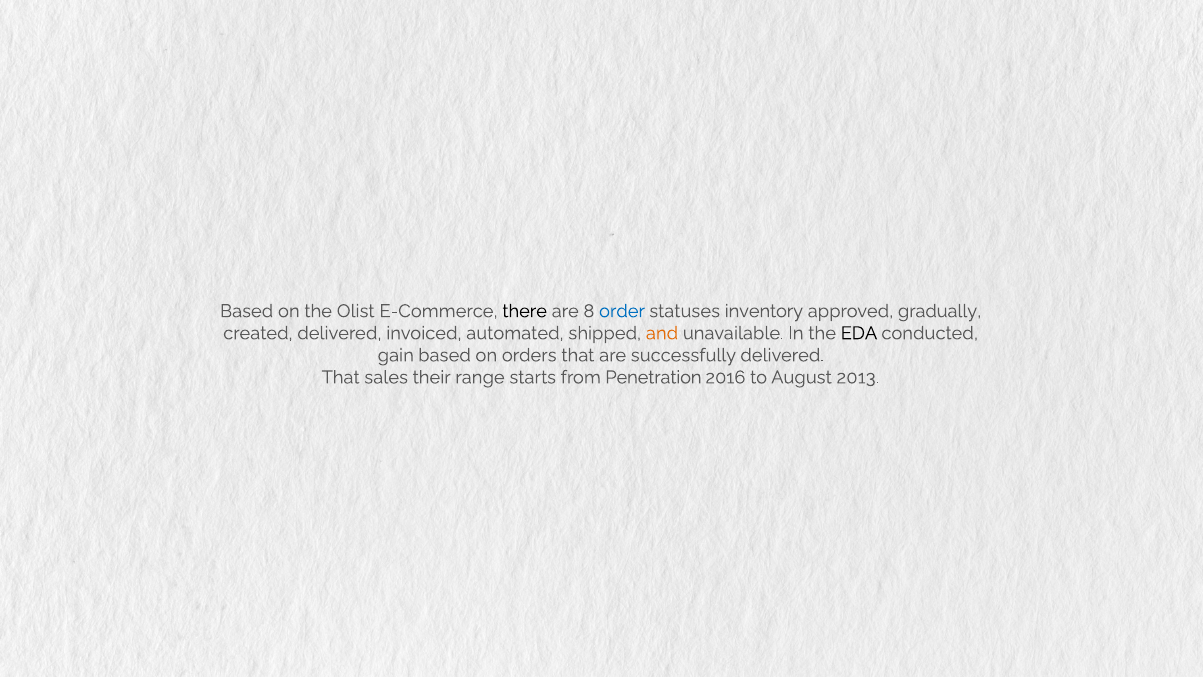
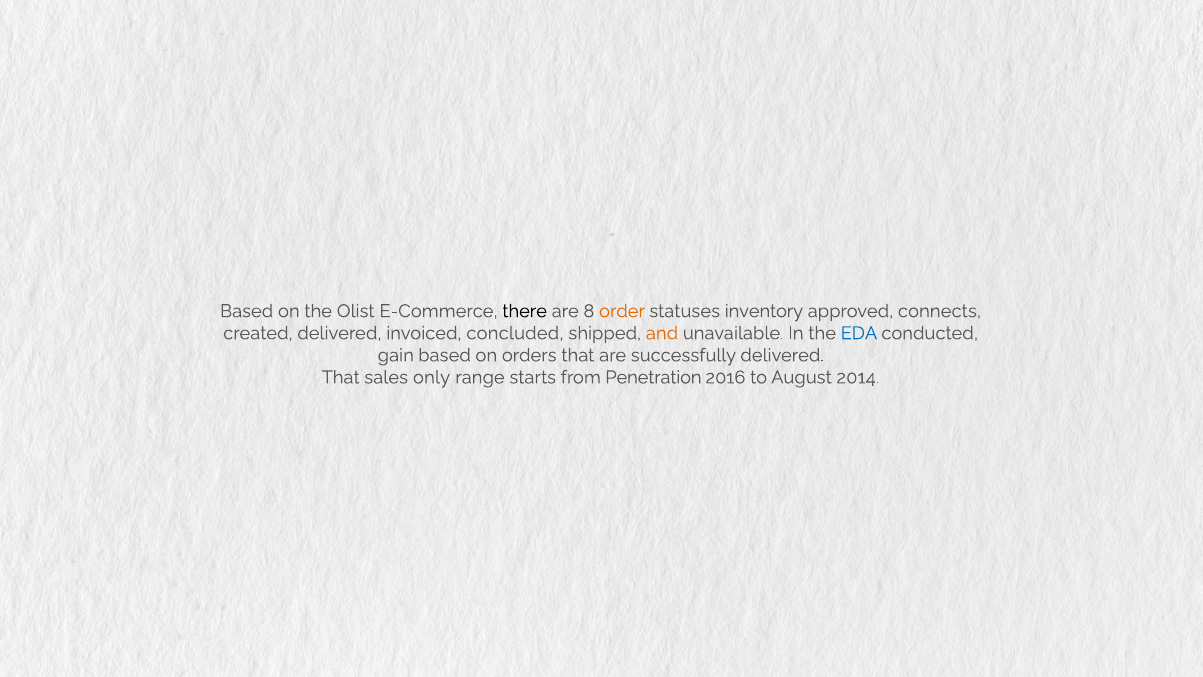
order colour: blue -> orange (622, 311)
gradually: gradually -> connects (939, 311)
automated: automated -> concluded (515, 333)
EDA colour: black -> blue (859, 333)
their: their -> only (432, 377)
2013: 2013 -> 2014 (858, 377)
